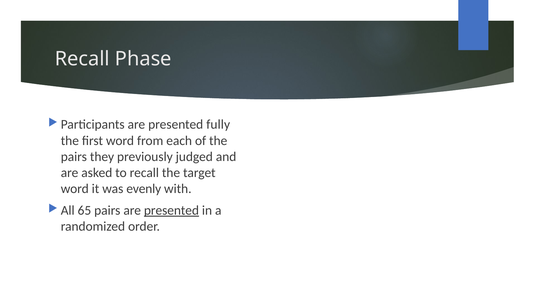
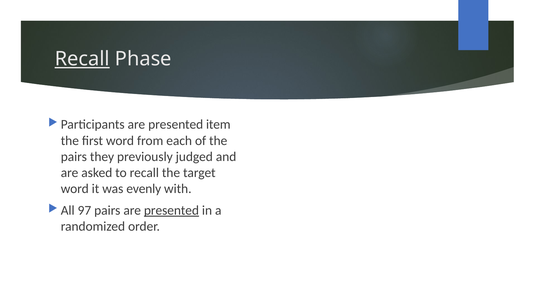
Recall underline: none -> present (82, 59)
fully: fully -> item (218, 125)
65: 65 -> 97 (84, 210)
